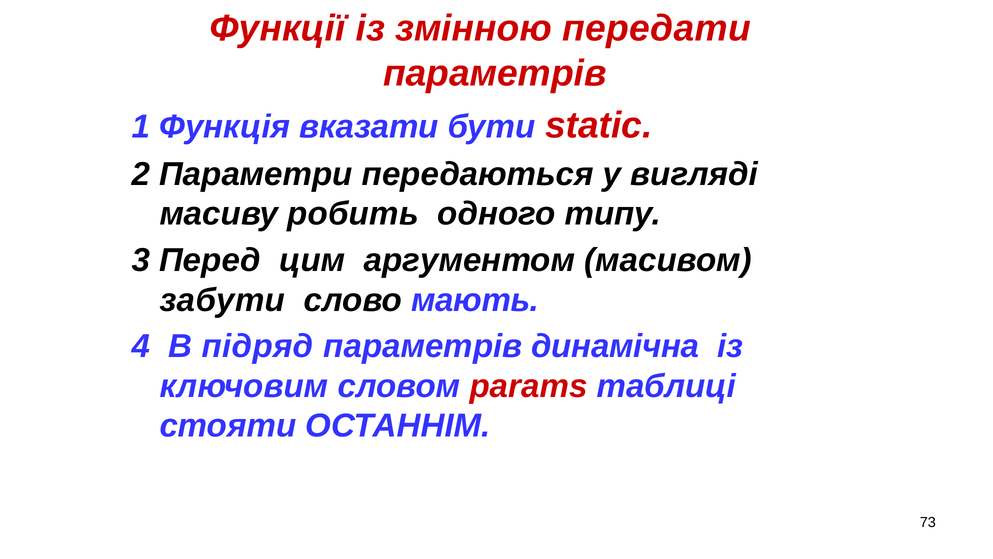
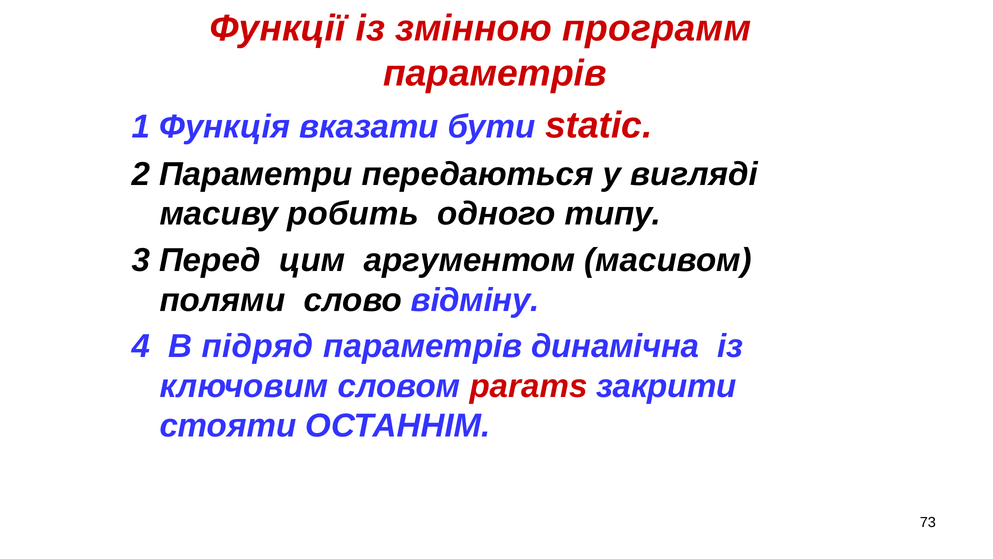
передати: передати -> программ (657, 29)
забути: забути -> полями (222, 300)
мають: мають -> відміну (475, 300)
таблиці: таблиці -> закрити (666, 386)
